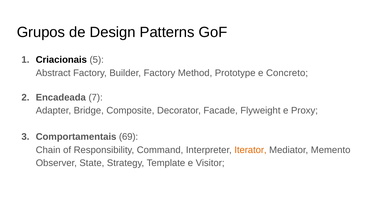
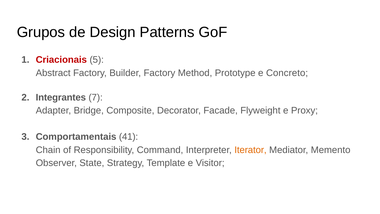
Criacionais colour: black -> red (61, 60)
Encadeada: Encadeada -> Integrantes (61, 97)
69: 69 -> 41 (129, 137)
